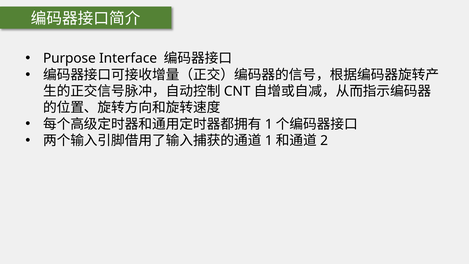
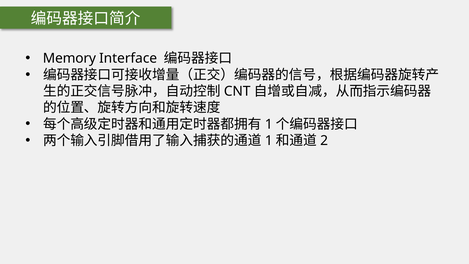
Purpose: Purpose -> Memory (69, 58)
